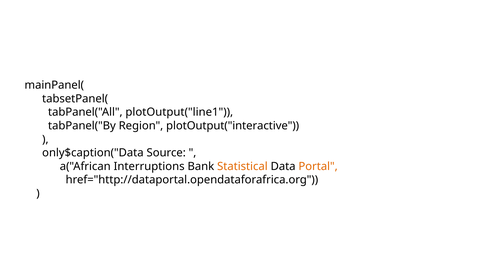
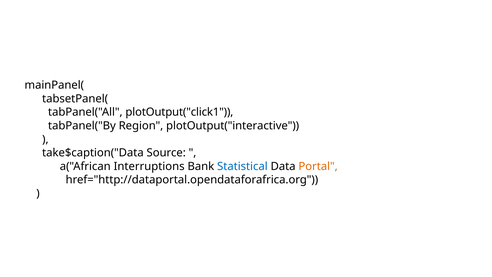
plotOutput("line1: plotOutput("line1 -> plotOutput("click1 (179, 112)
only$caption("Data: only$caption("Data -> take$caption("Data (93, 153)
Statistical colour: orange -> blue (242, 166)
